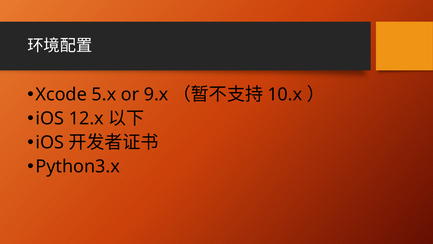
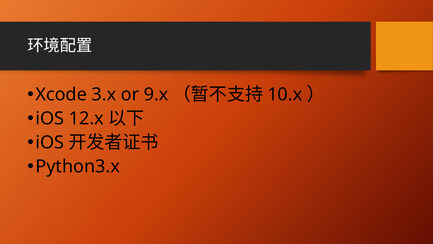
5.x: 5.x -> 3.x (104, 94)
